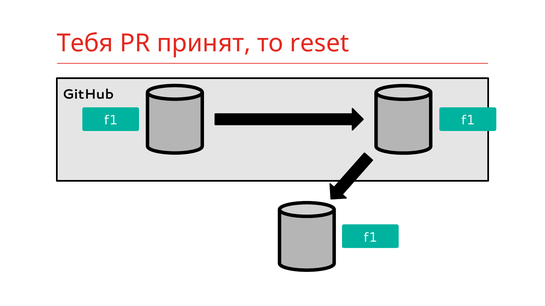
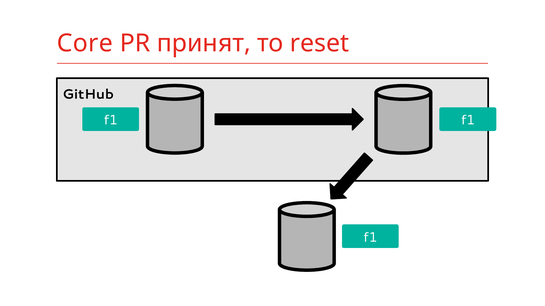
Тебя: Тебя -> Core (85, 43)
